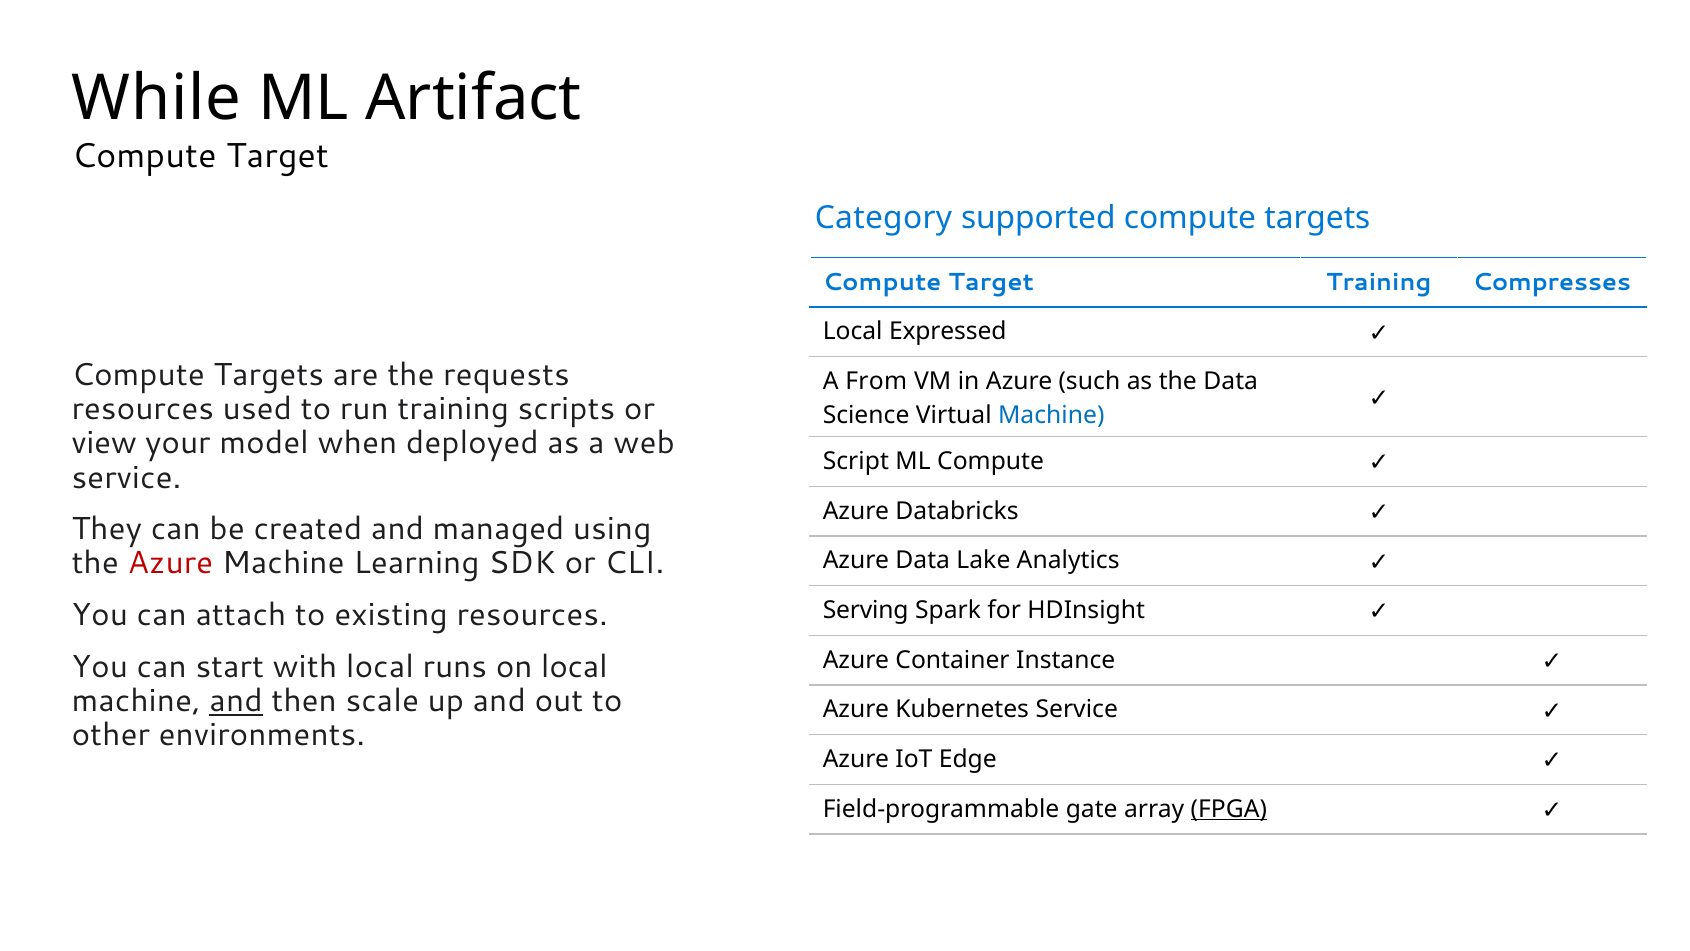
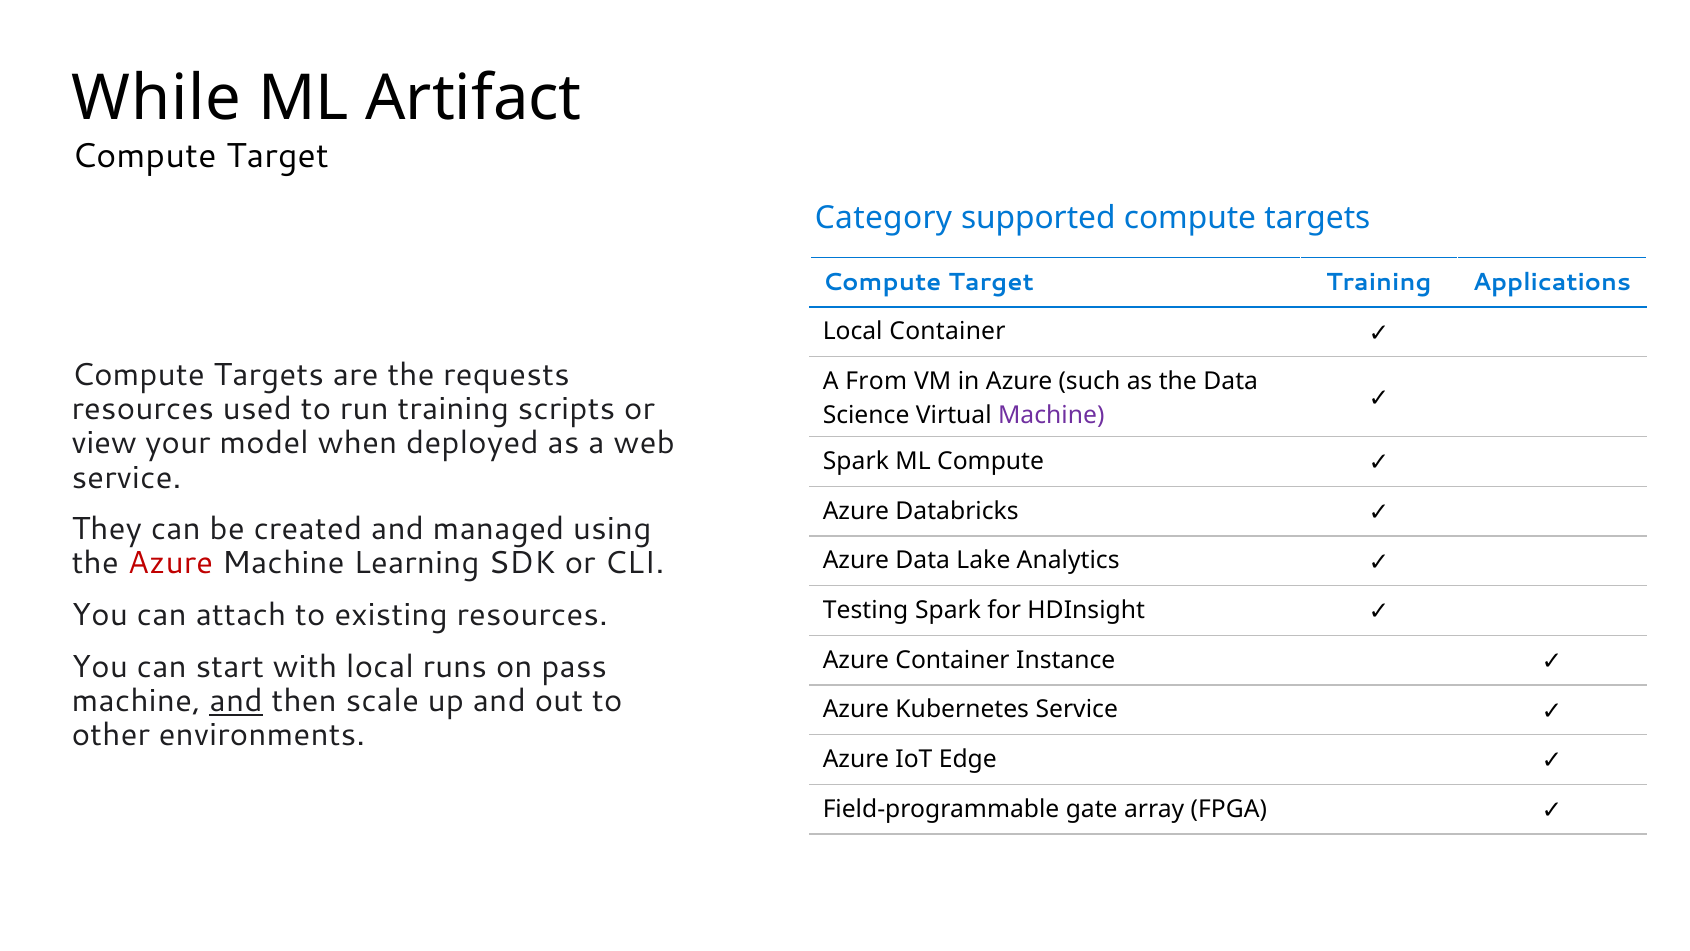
Compresses: Compresses -> Applications (1552, 282)
Local Expressed: Expressed -> Container (948, 331)
Machine colour: blue -> purple (1051, 415)
Script: Script -> Spark (856, 461)
Serving: Serving -> Testing (866, 610)
on local: local -> pass (574, 667)
FPGA underline: present -> none (1229, 809)
